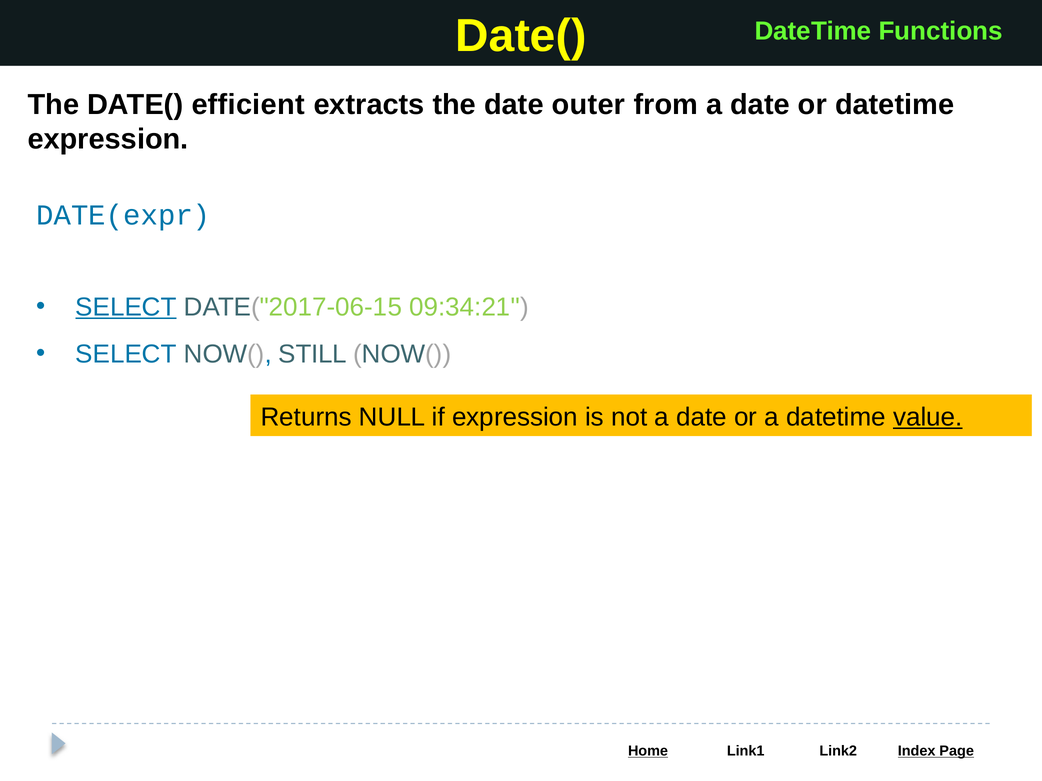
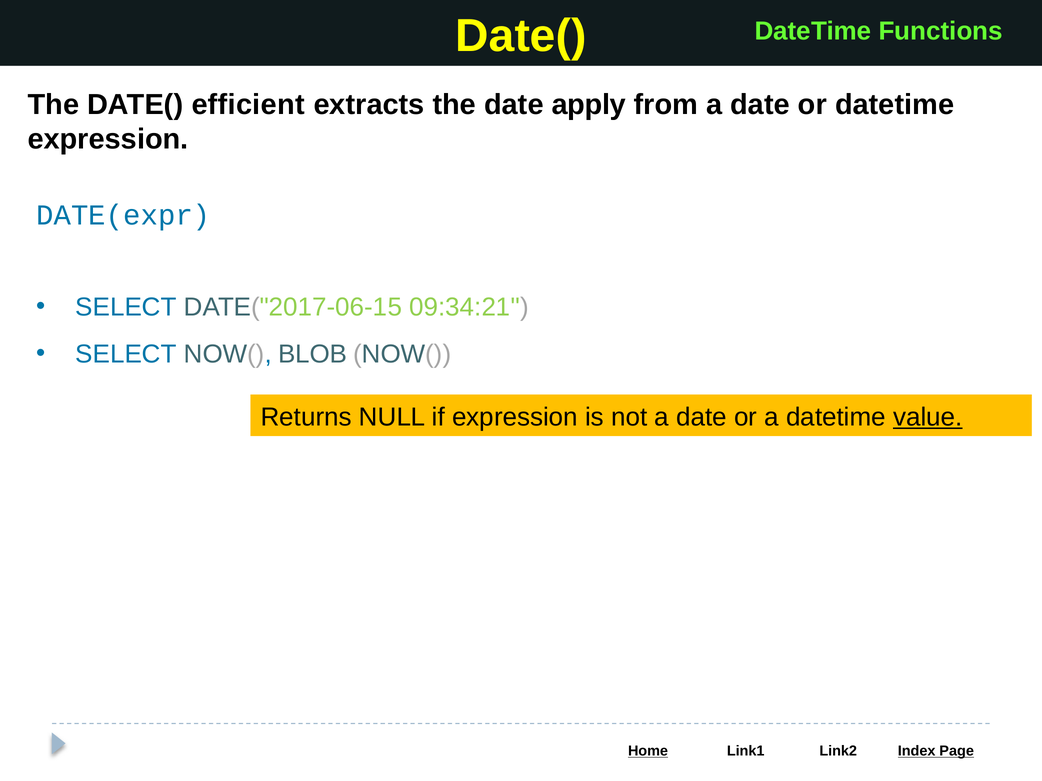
outer: outer -> apply (589, 105)
SELECT underline: present -> none (126, 307)
STILL: STILL -> BLOB (313, 354)
